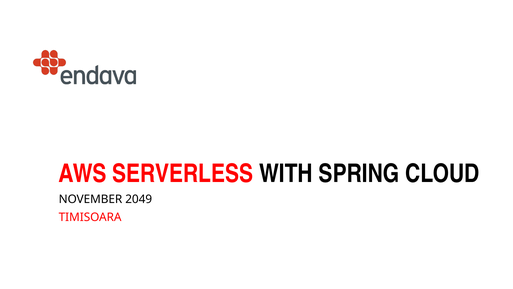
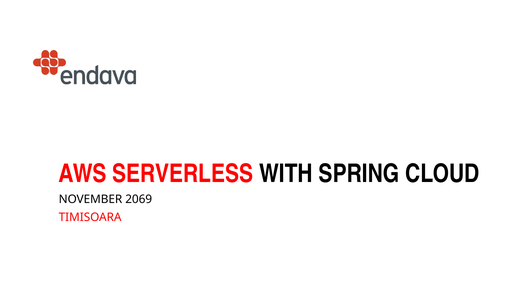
2049: 2049 -> 2069 (139, 199)
